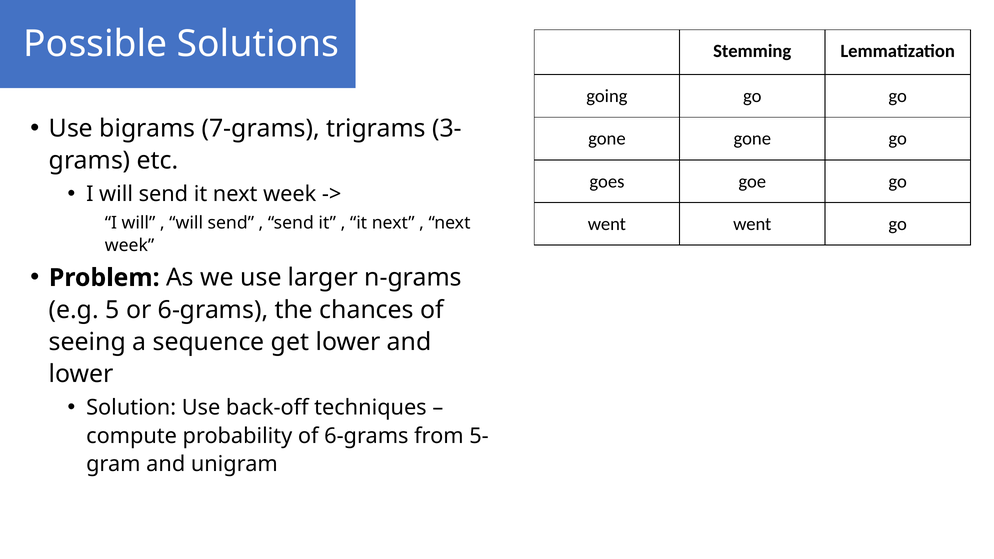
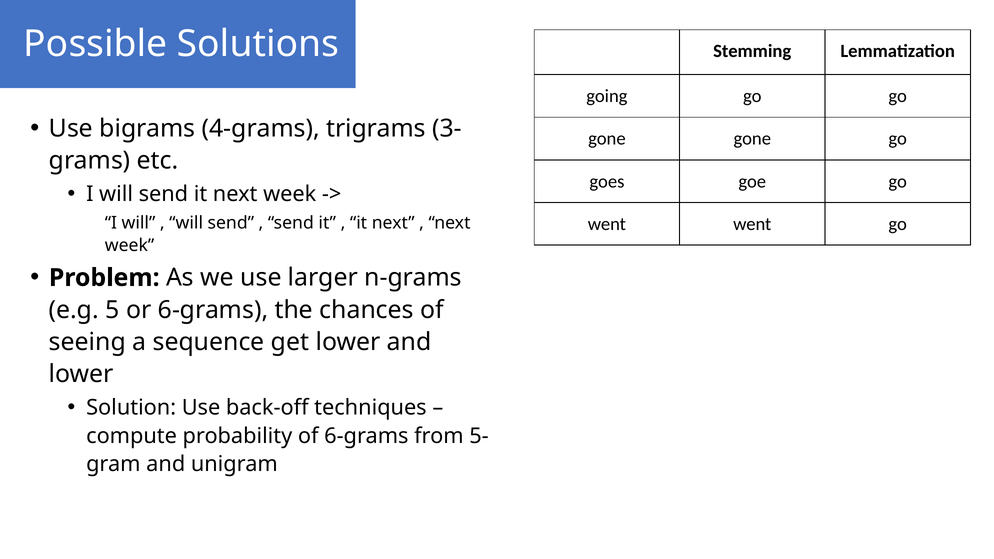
7-grams: 7-grams -> 4-grams (261, 129)
